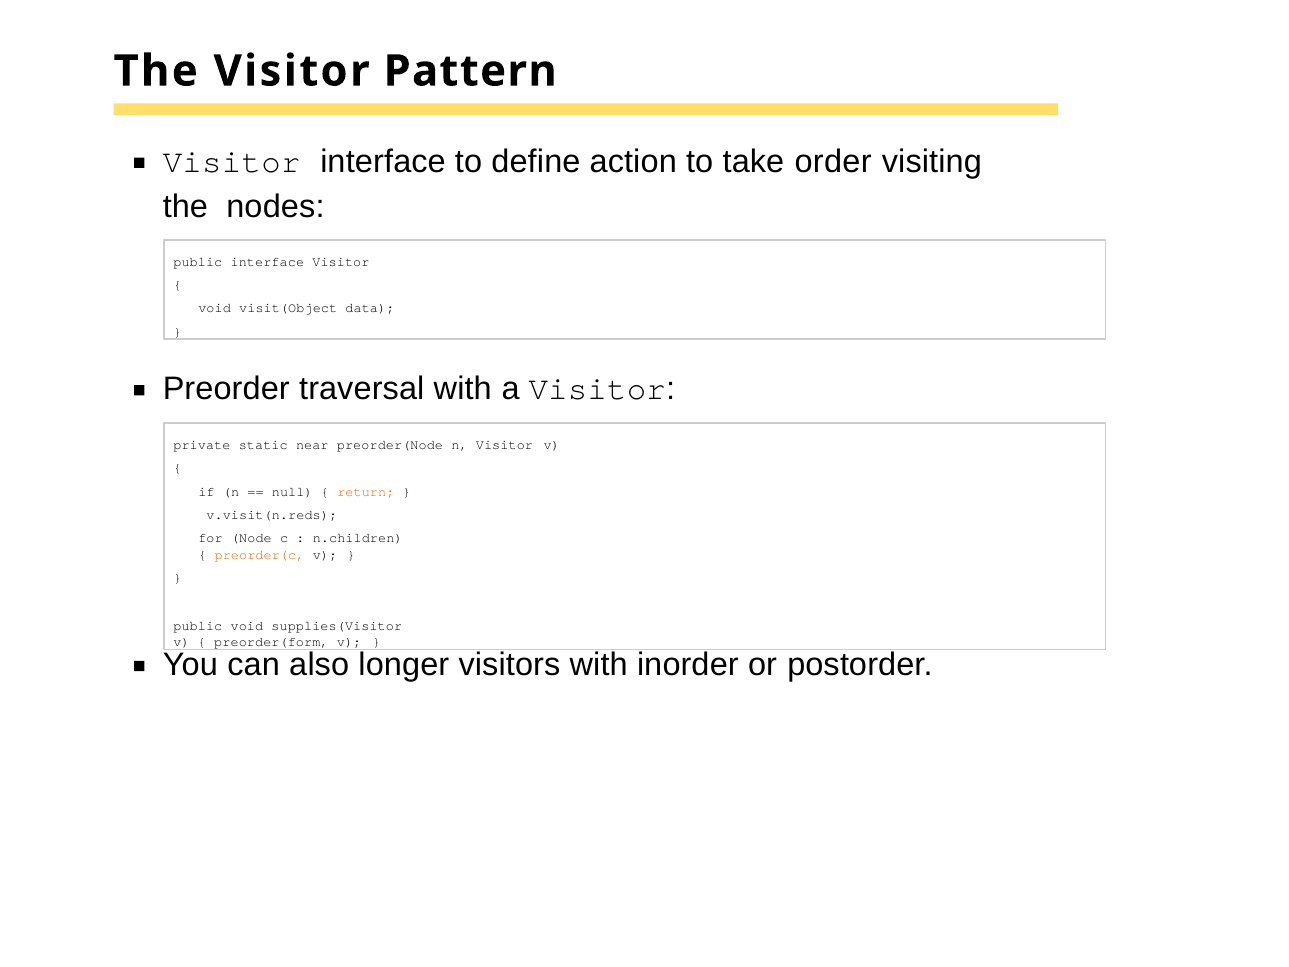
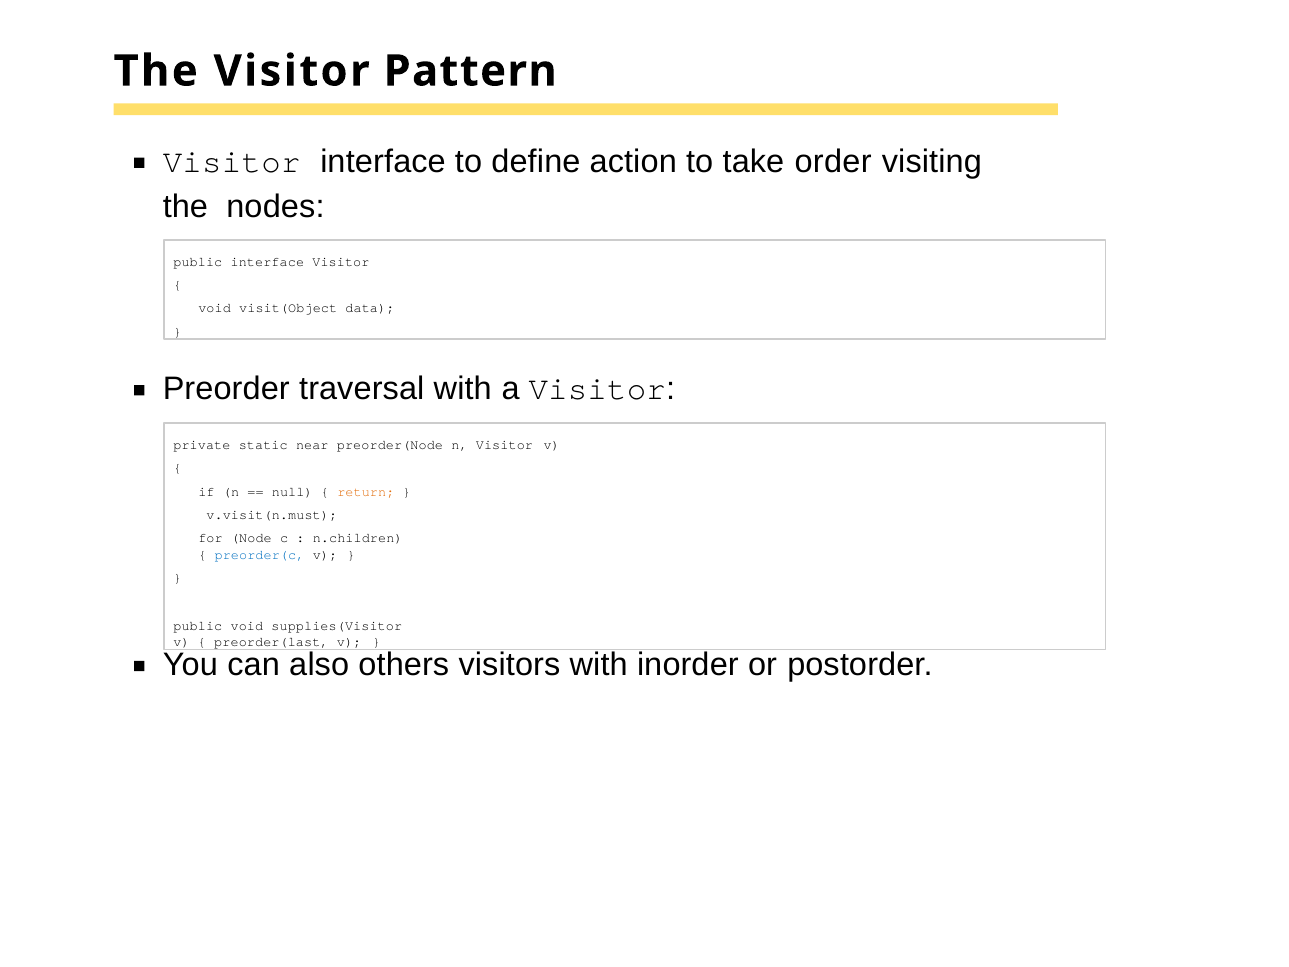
v.visit(n.reds: v.visit(n.reds -> v.visit(n.must (272, 515)
preorder(c colour: orange -> blue (260, 554)
preorder(form: preorder(form -> preorder(last (271, 642)
longer: longer -> others (404, 665)
